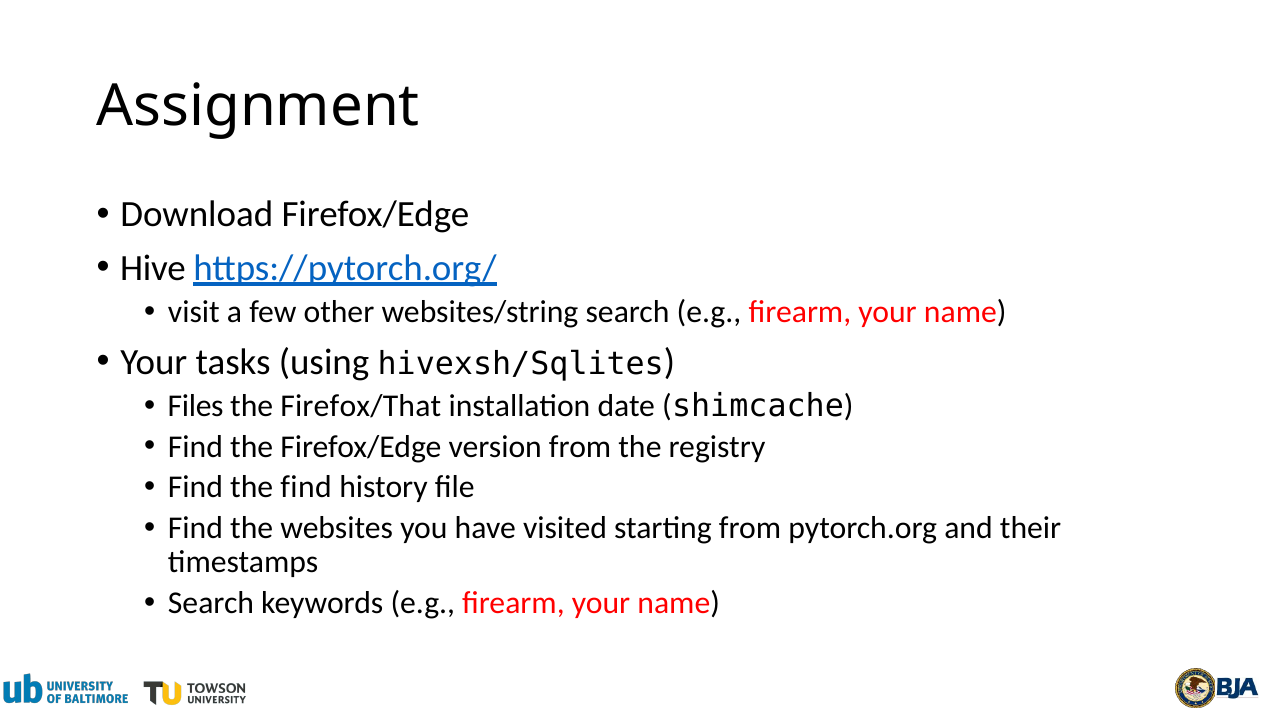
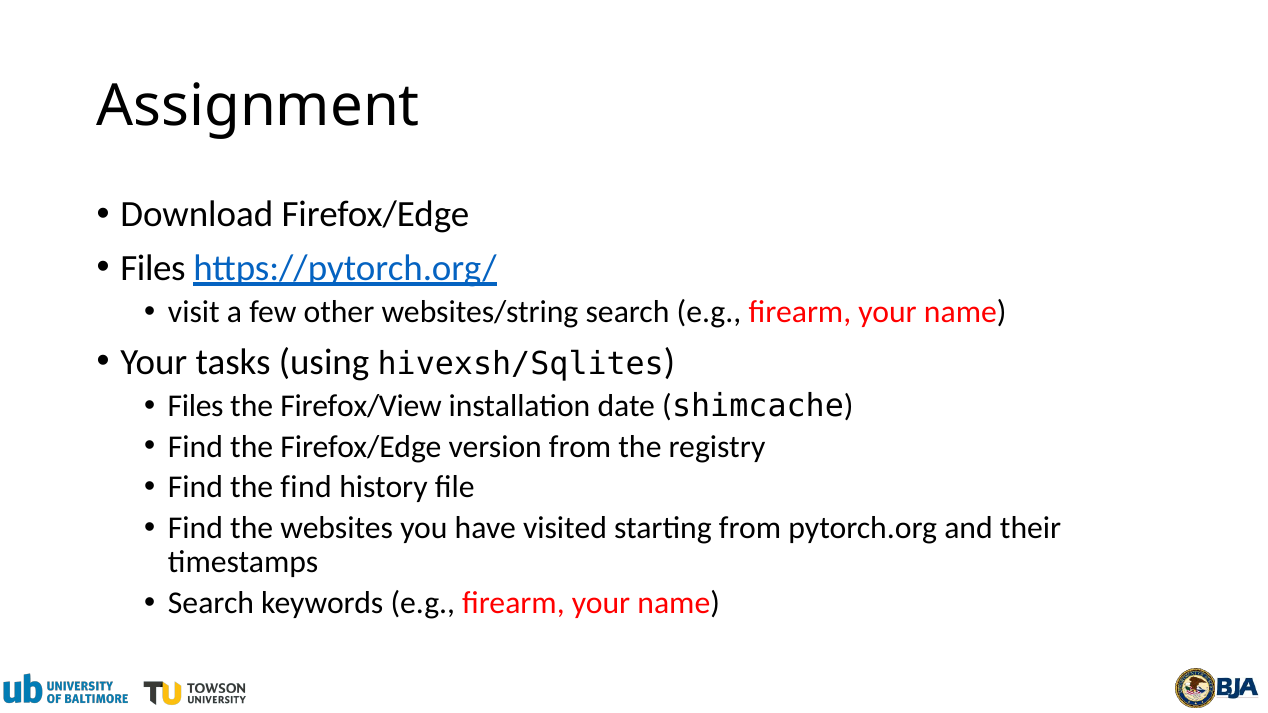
Hive: Hive -> Files (153, 268)
Firefox/That: Firefox/That -> Firefox/View (361, 406)
